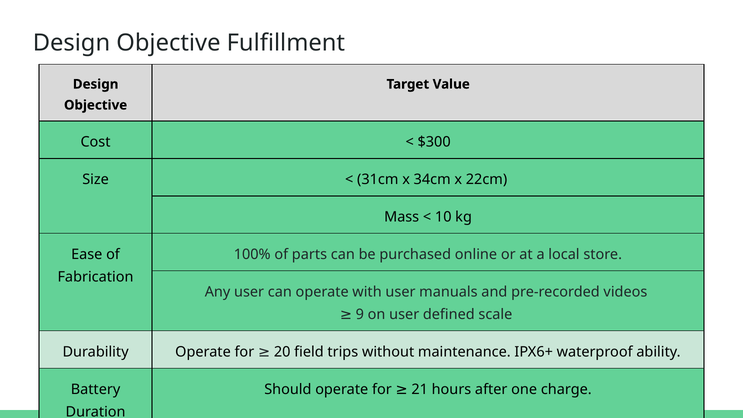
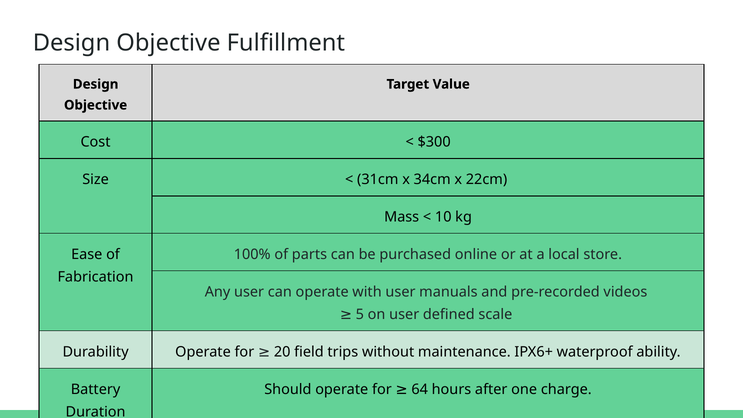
9: 9 -> 5 (360, 314)
21: 21 -> 64 (420, 389)
